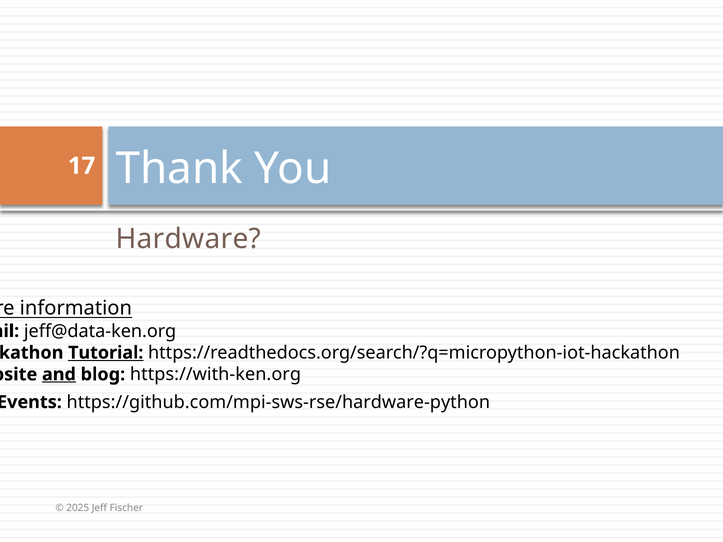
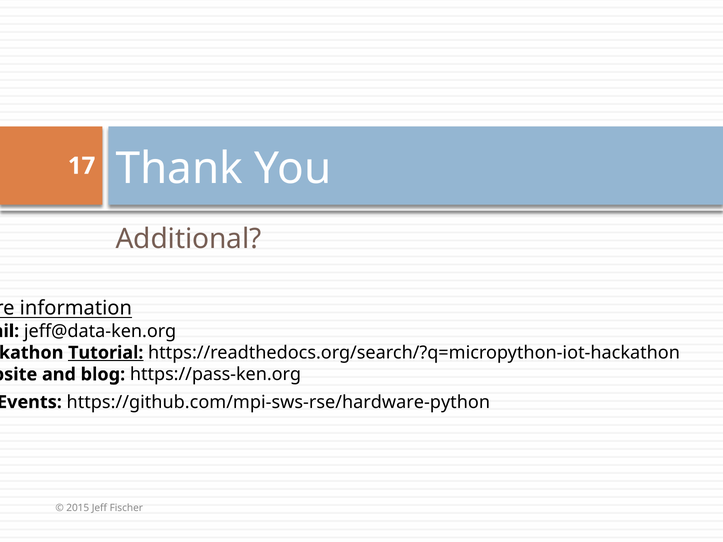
Hardware: Hardware -> Additional (189, 239)
and underline: present -> none (59, 375)
https://with-ken.org: https://with-ken.org -> https://pass-ken.org (216, 375)
2025: 2025 -> 2015 (78, 508)
